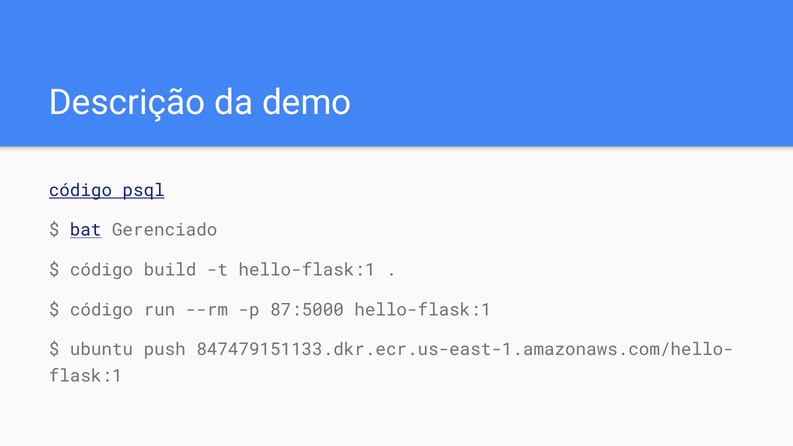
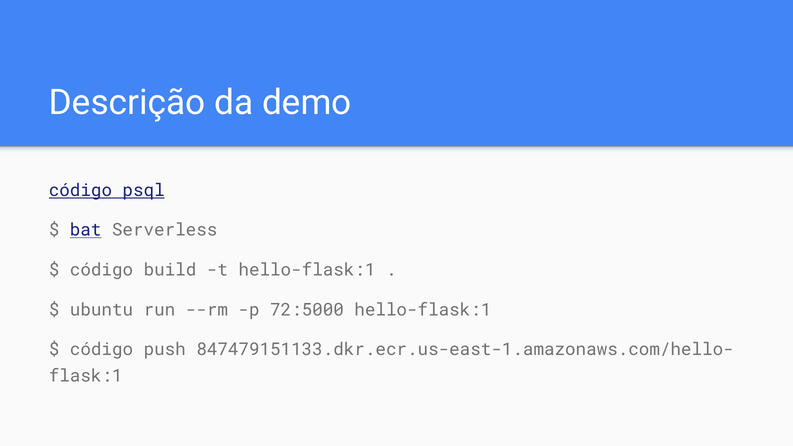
Gerenciado: Gerenciado -> Serverless (165, 230)
código: código -> ubuntu (101, 310)
87:5000: 87:5000 -> 72:5000 (307, 310)
ubuntu: ubuntu -> código (101, 350)
